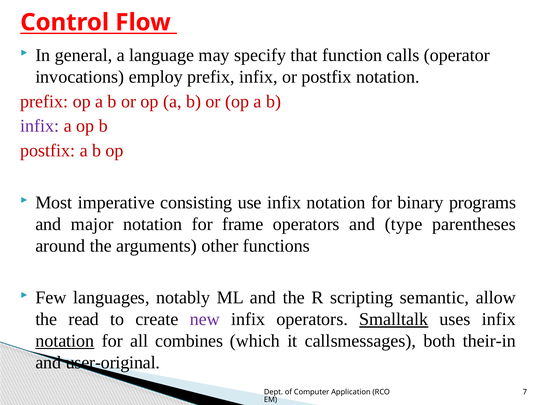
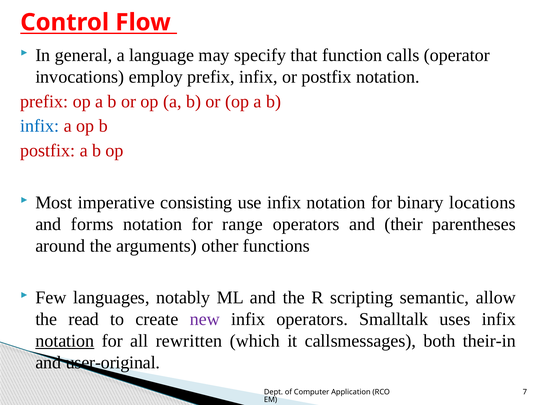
infix colour: purple -> blue (40, 126)
programs: programs -> locations (482, 203)
major: major -> forms (92, 224)
frame: frame -> range (243, 224)
type: type -> their (404, 224)
Smalltalk underline: present -> none (394, 319)
combines: combines -> rewritten (189, 341)
